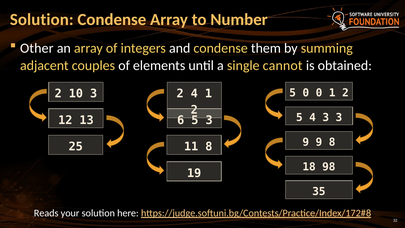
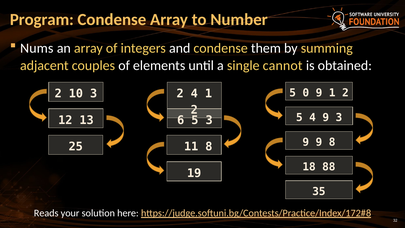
Solution: Solution -> Program (42, 20)
Other: Other -> Nums (37, 48)
0 0: 0 -> 9 (319, 93)
4 3: 3 -> 9 (326, 118)
98: 98 -> 88 (329, 167)
